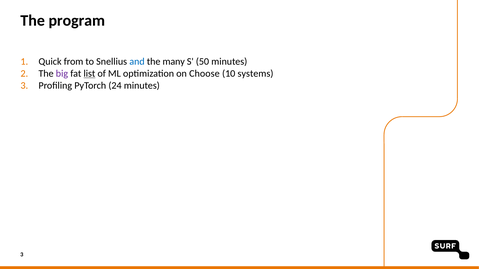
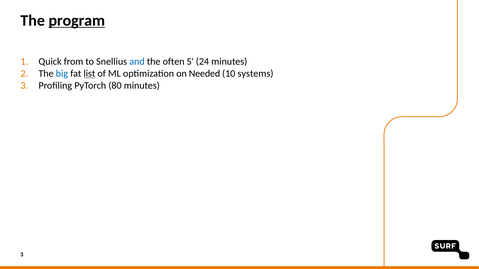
program underline: none -> present (77, 21)
many: many -> often (174, 62)
50: 50 -> 24 (202, 62)
big colour: purple -> blue (62, 74)
Choose: Choose -> Needed (205, 74)
24: 24 -> 80 (115, 86)
